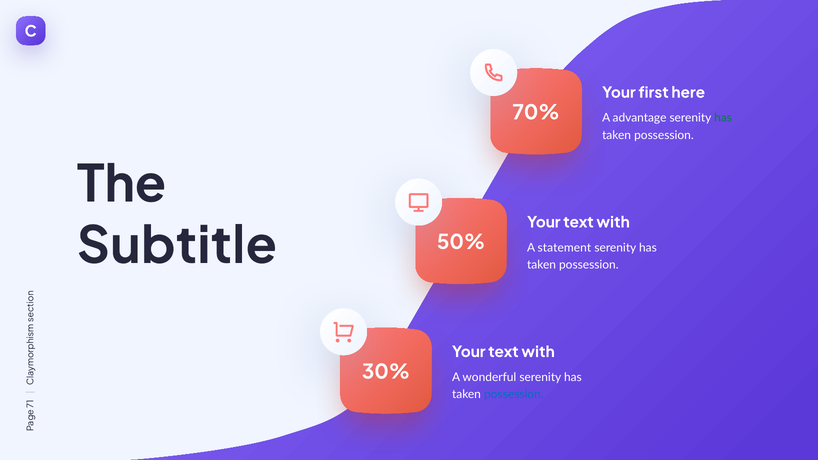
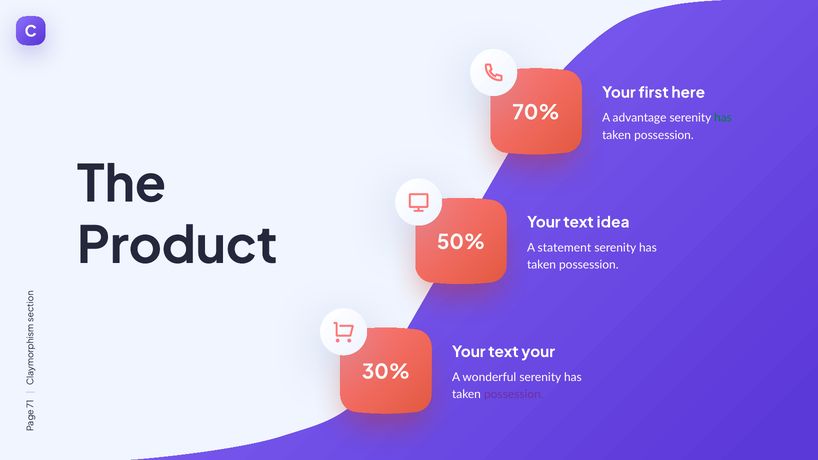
with: with -> idea (613, 222)
Subtitle: Subtitle -> Product (177, 246)
with: with -> your (538, 352)
possession colour: blue -> purple (514, 395)
